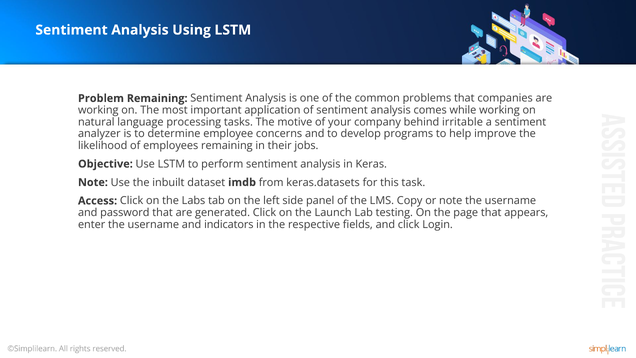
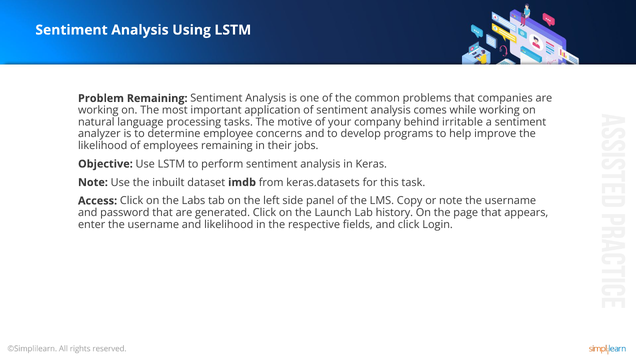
testing: testing -> history (394, 212)
and indicators: indicators -> likelihood (229, 224)
